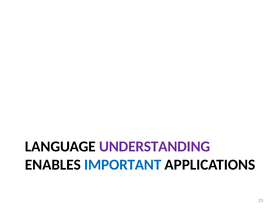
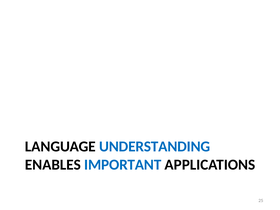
UNDERSTANDING colour: purple -> blue (155, 147)
